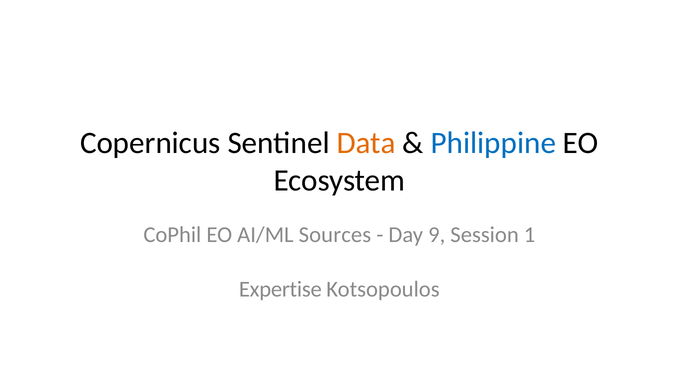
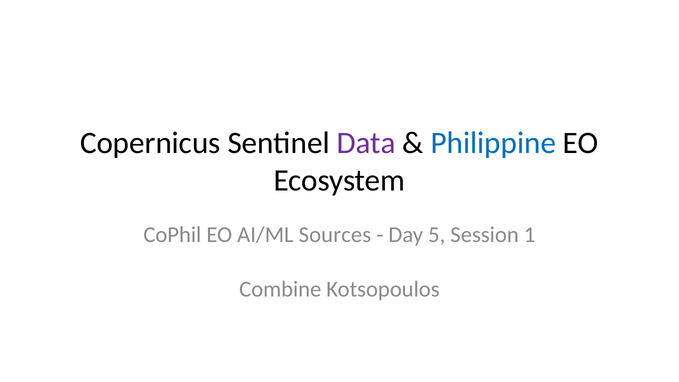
Data colour: orange -> purple (366, 143)
9: 9 -> 5 (437, 235)
Expertise: Expertise -> Combine (280, 289)
